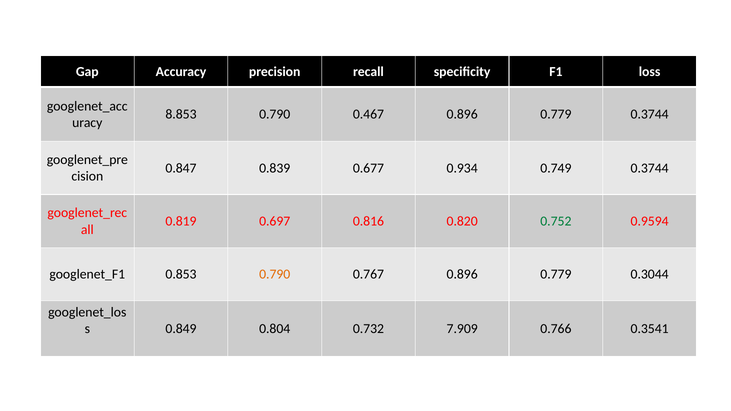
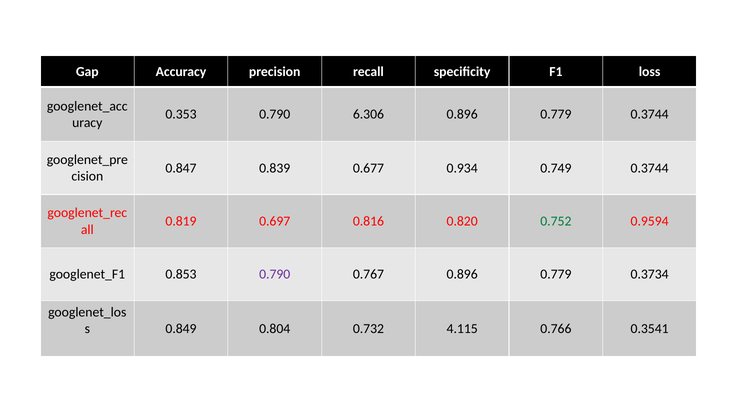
8.853: 8.853 -> 0.353 (181, 114)
0.467: 0.467 -> 6.306 (368, 114)
0.790 colour: orange -> purple (275, 274)
0.3044: 0.3044 -> 0.3734 (650, 274)
7.909: 7.909 -> 4.115 (462, 329)
